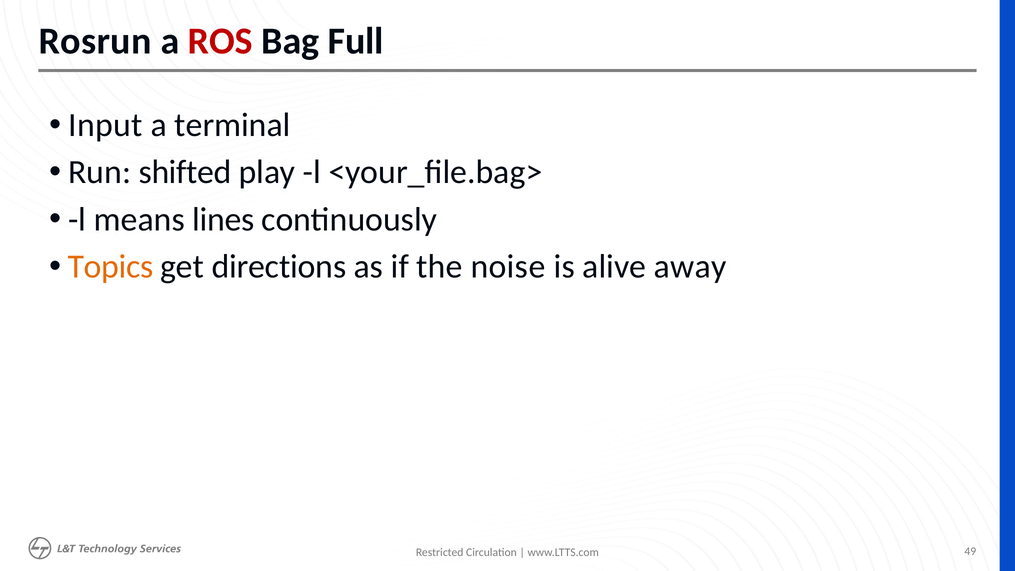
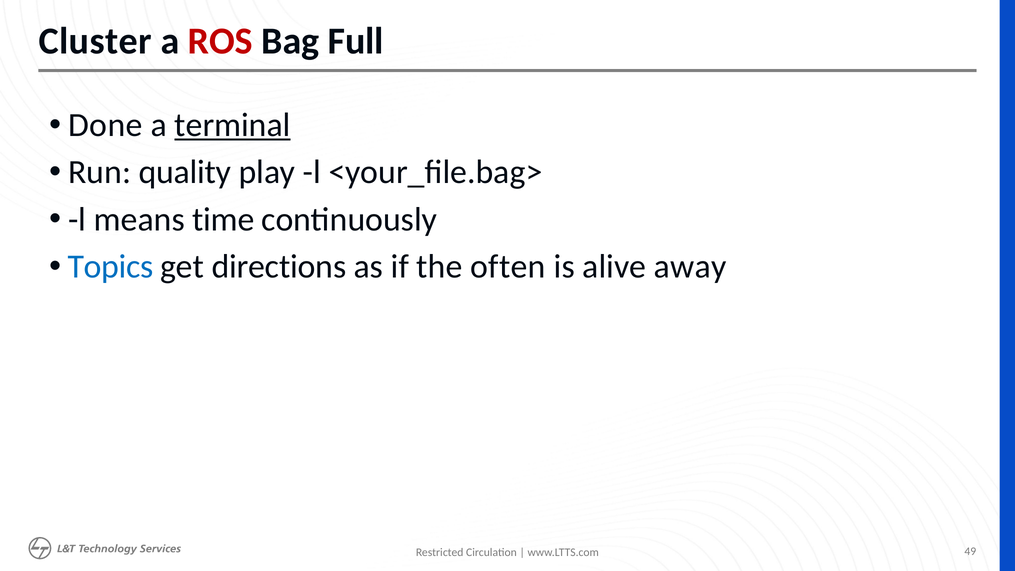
Rosrun: Rosrun -> Cluster (95, 41)
Input: Input -> Done (105, 125)
terminal underline: none -> present (233, 125)
shifted: shifted -> quality (185, 172)
lines: lines -> time (223, 219)
Topics colour: orange -> blue (111, 267)
noise: noise -> often (508, 267)
